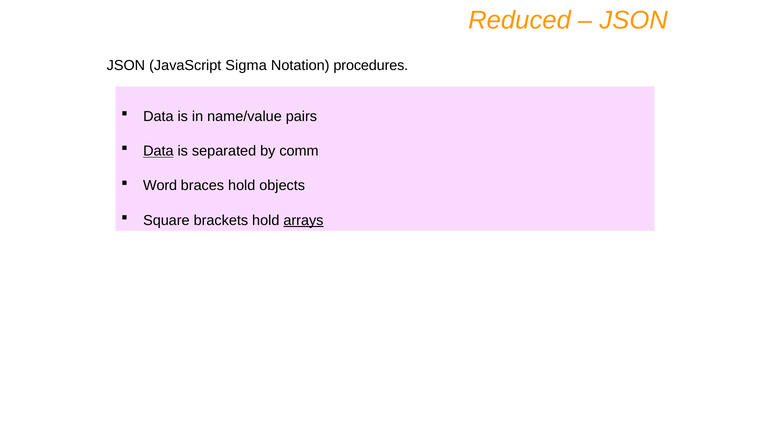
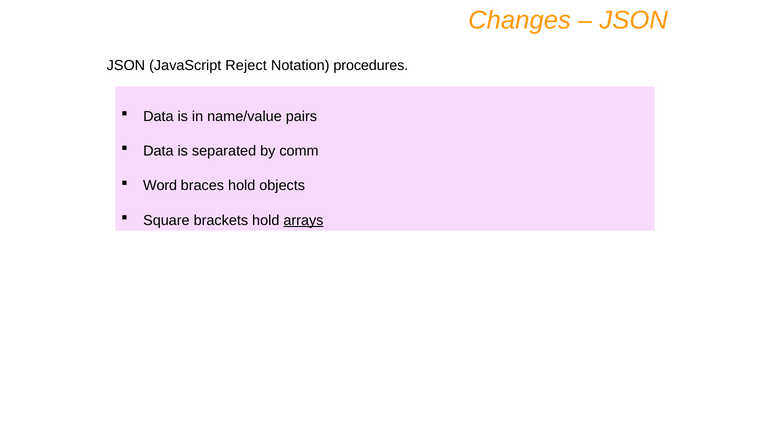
Reduced: Reduced -> Changes (520, 20)
Sigma: Sigma -> Reject (246, 65)
Data underline: present -> none (158, 151)
